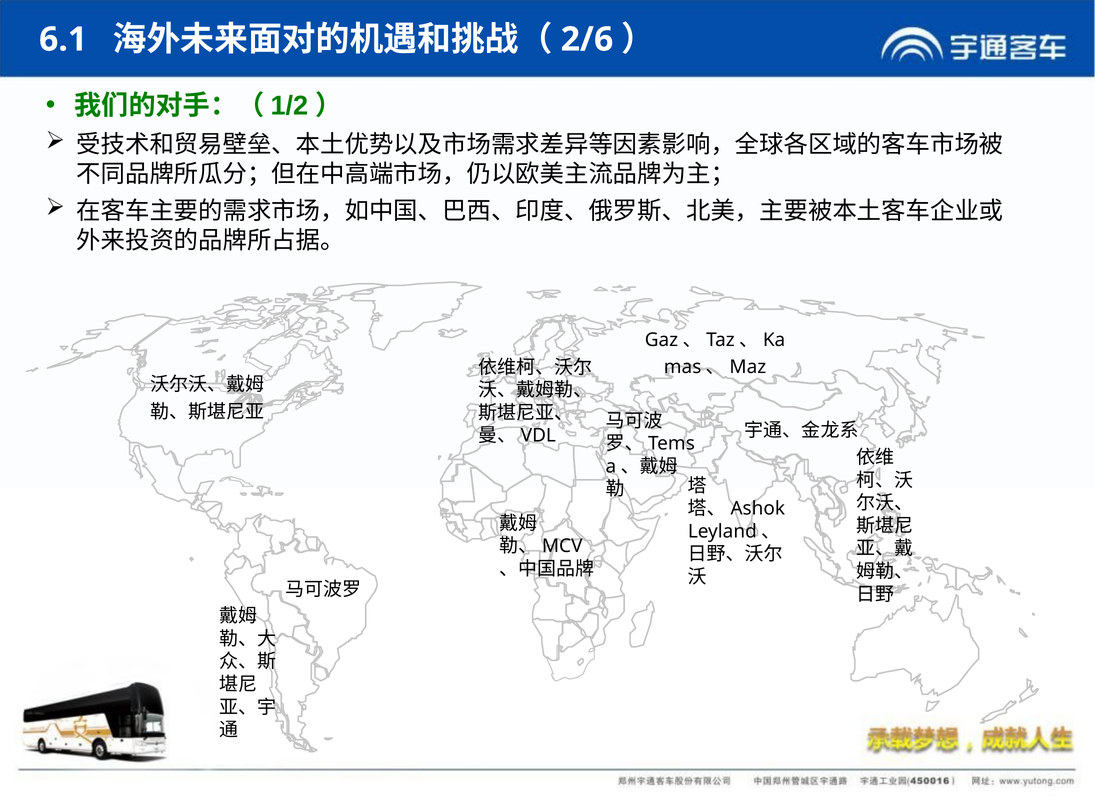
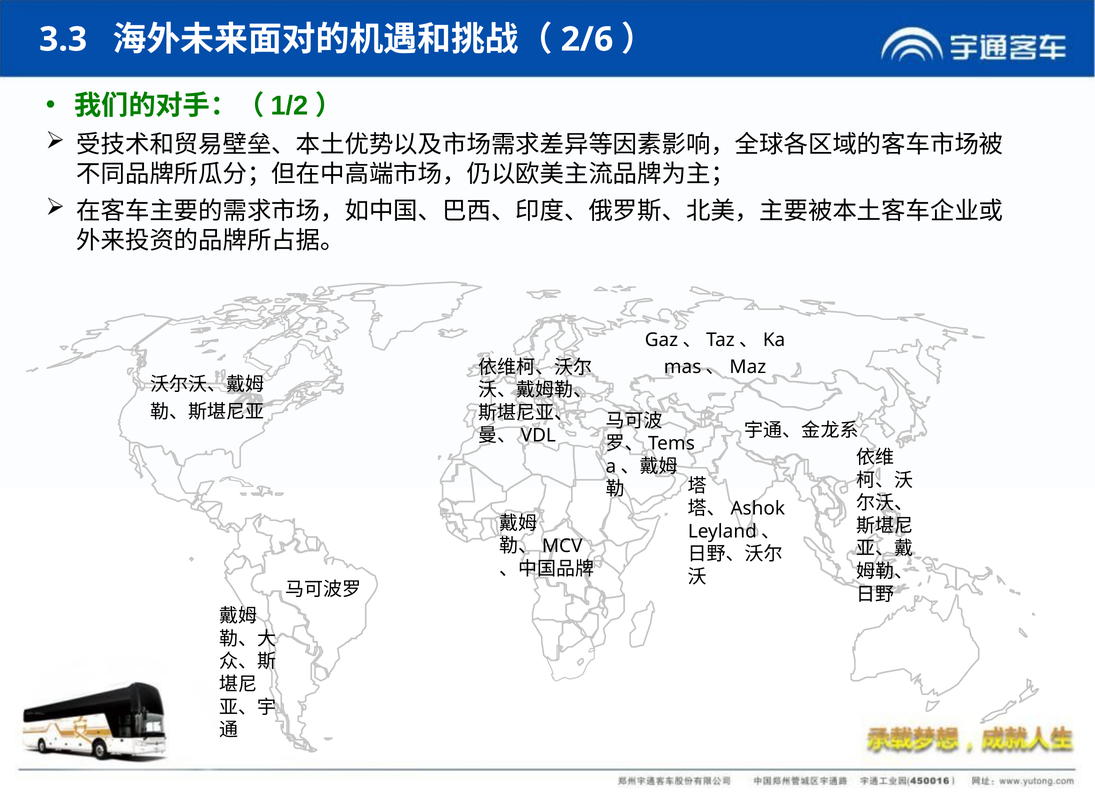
6.1: 6.1 -> 3.3 (63, 39)
